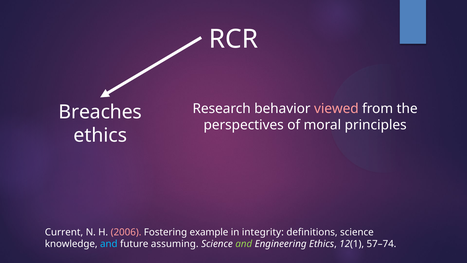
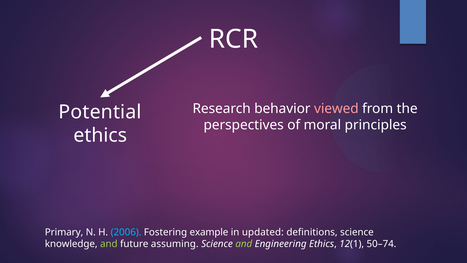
Breaches: Breaches -> Potential (100, 112)
Current: Current -> Primary (64, 232)
2006 colour: pink -> light blue (126, 232)
integrity: integrity -> updated (263, 232)
and colour: light blue -> light green (109, 244)
57–74: 57–74 -> 50–74 (381, 244)
